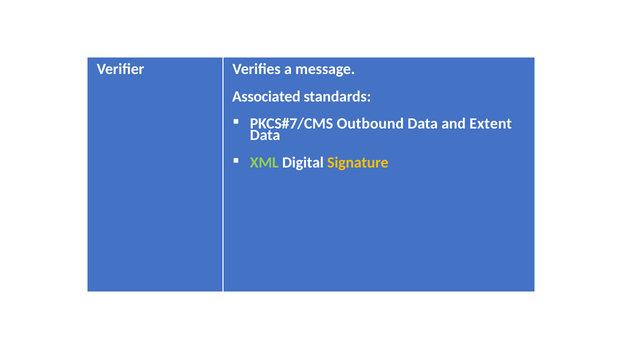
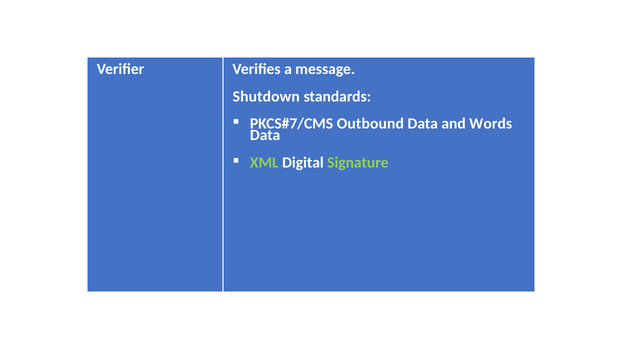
Associated: Associated -> Shutdown (266, 96)
Extent: Extent -> Words (491, 124)
Signature colour: yellow -> light green (358, 162)
